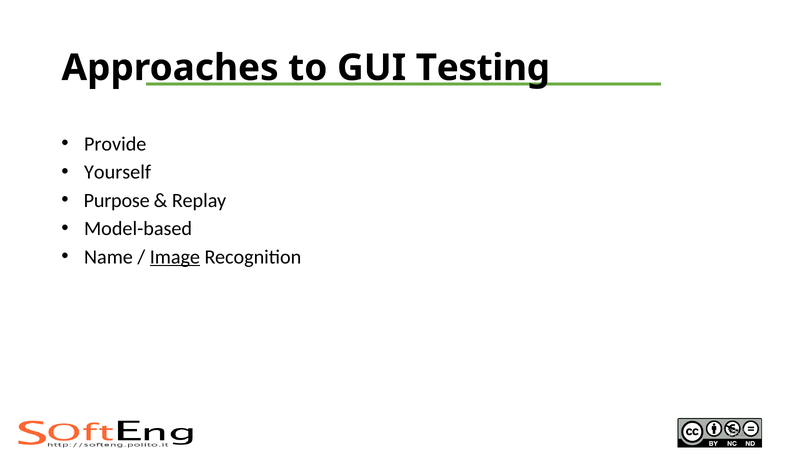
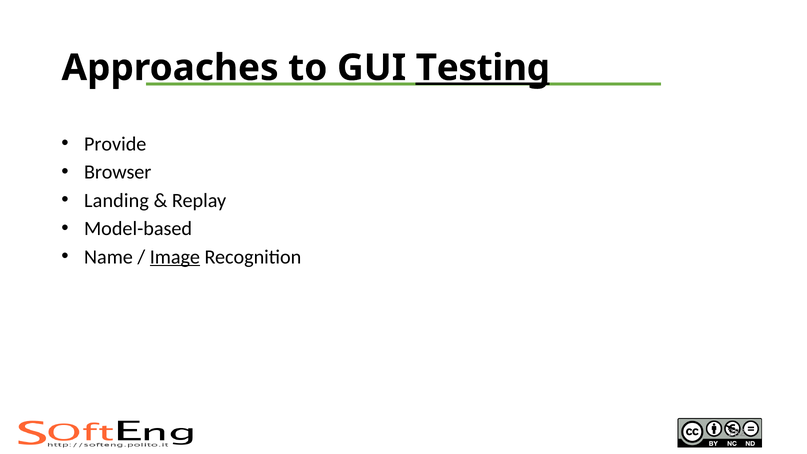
Testing underline: none -> present (483, 68)
Yourself: Yourself -> Browser (118, 172)
Purpose: Purpose -> Landing (117, 200)
